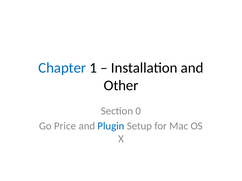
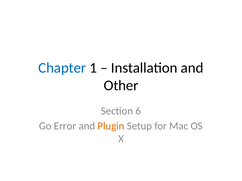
0: 0 -> 6 (138, 111)
Price: Price -> Error (65, 126)
Plugin colour: blue -> orange (111, 126)
